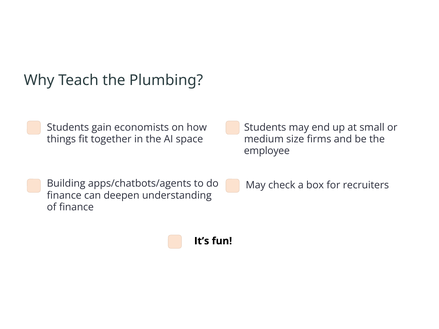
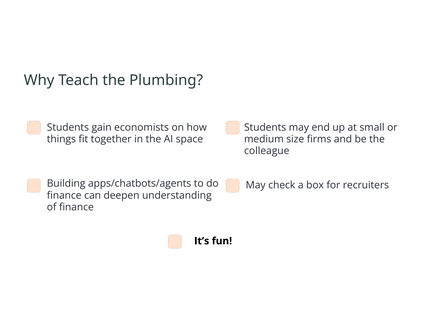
employee: employee -> colleague (267, 151)
